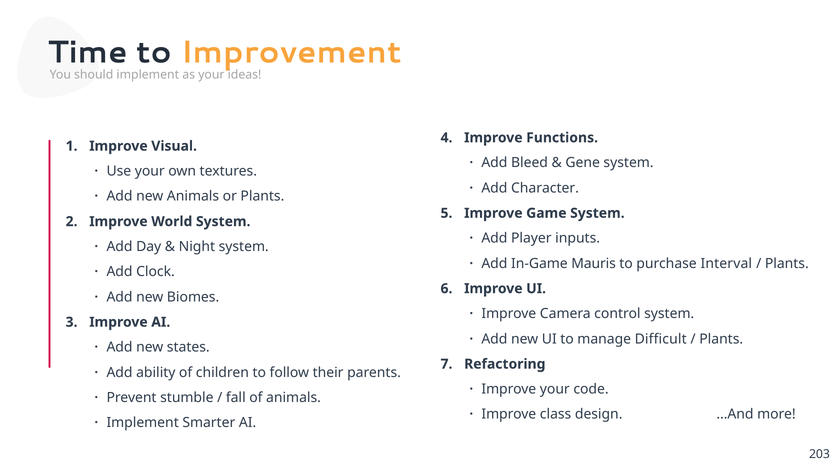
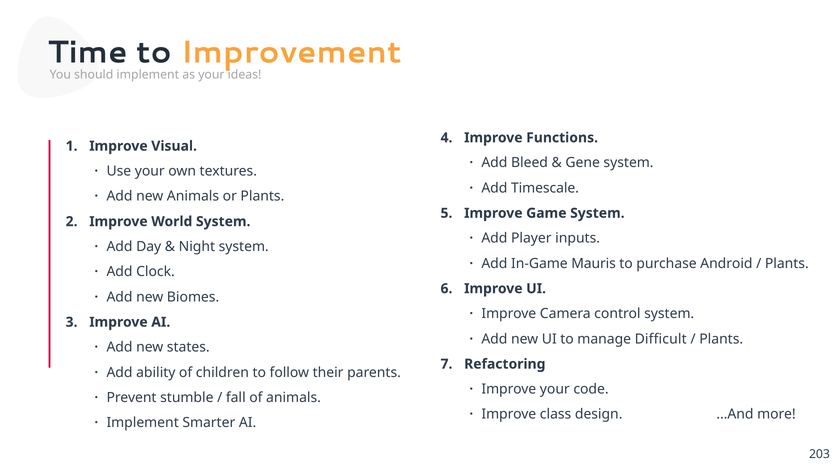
Character: Character -> Timescale (545, 188)
Interval: Interval -> Android (726, 263)
